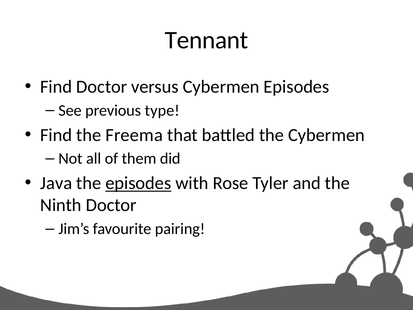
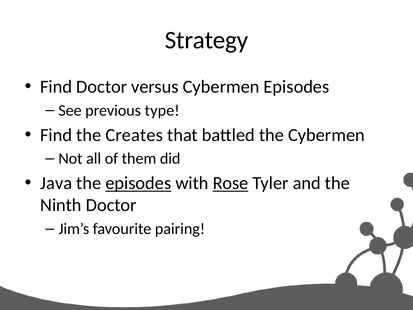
Tennant: Tennant -> Strategy (207, 40)
Freema: Freema -> Creates (134, 135)
Rose underline: none -> present (231, 183)
